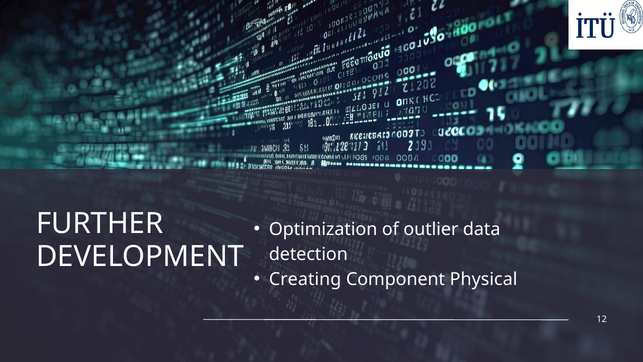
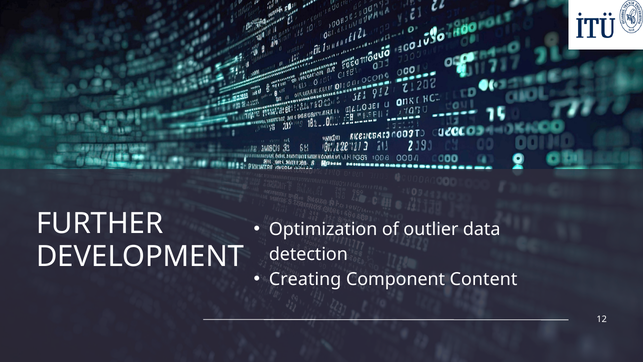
Physical: Physical -> Content (484, 279)
